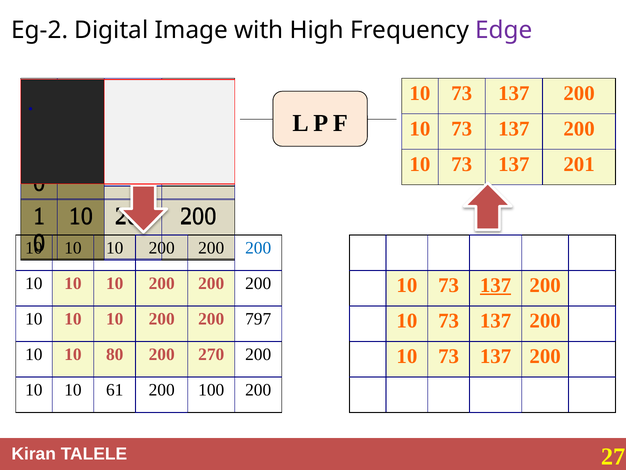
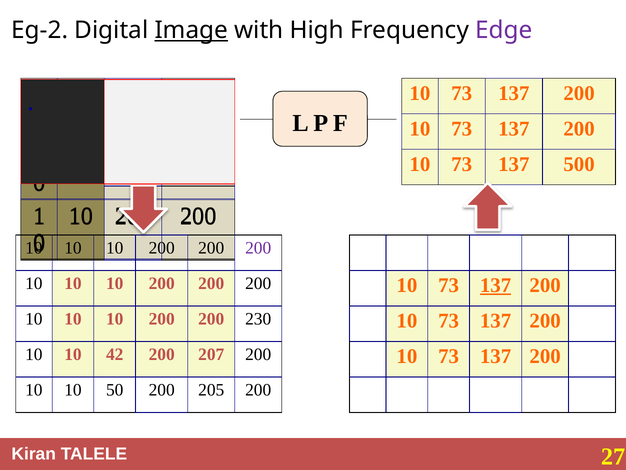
Image underline: none -> present (191, 30)
201: 201 -> 500 (579, 164)
200 colour: blue -> purple (258, 248)
797: 797 -> 230 (258, 319)
80: 80 -> 42 (115, 354)
270: 270 -> 207 (211, 354)
61: 61 -> 50 (115, 390)
100: 100 -> 205 (211, 390)
